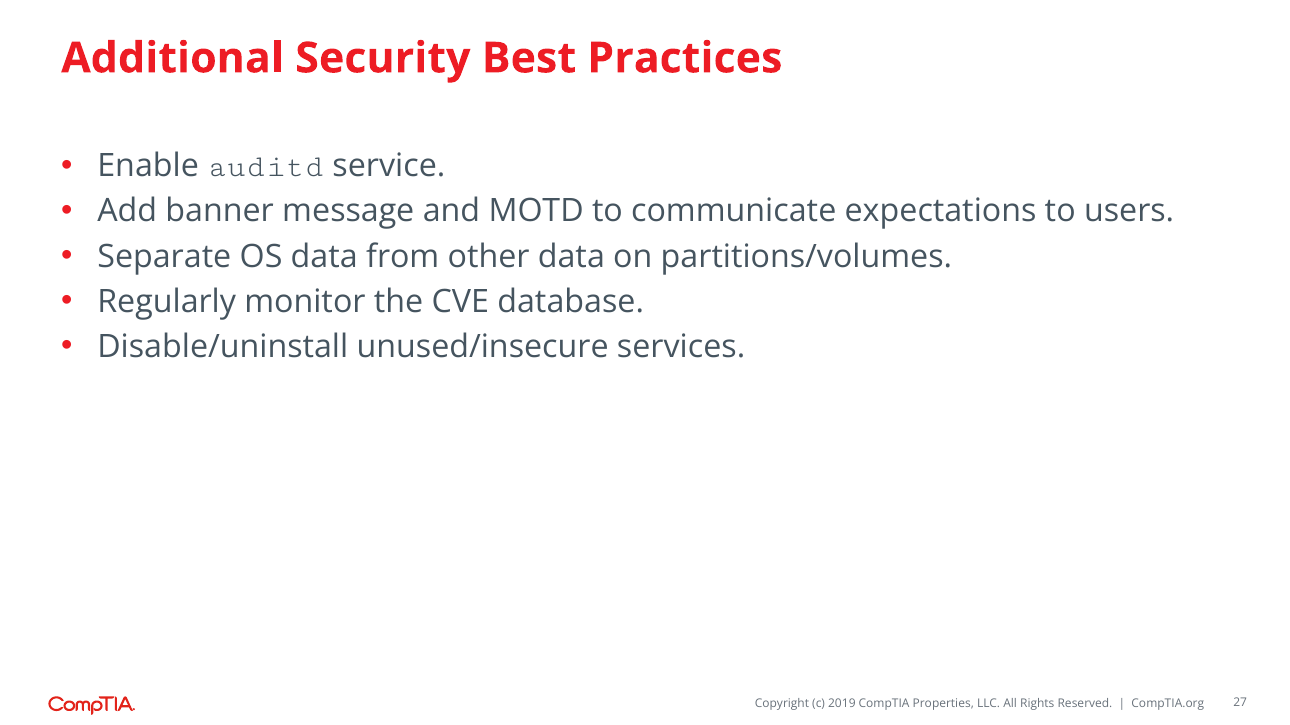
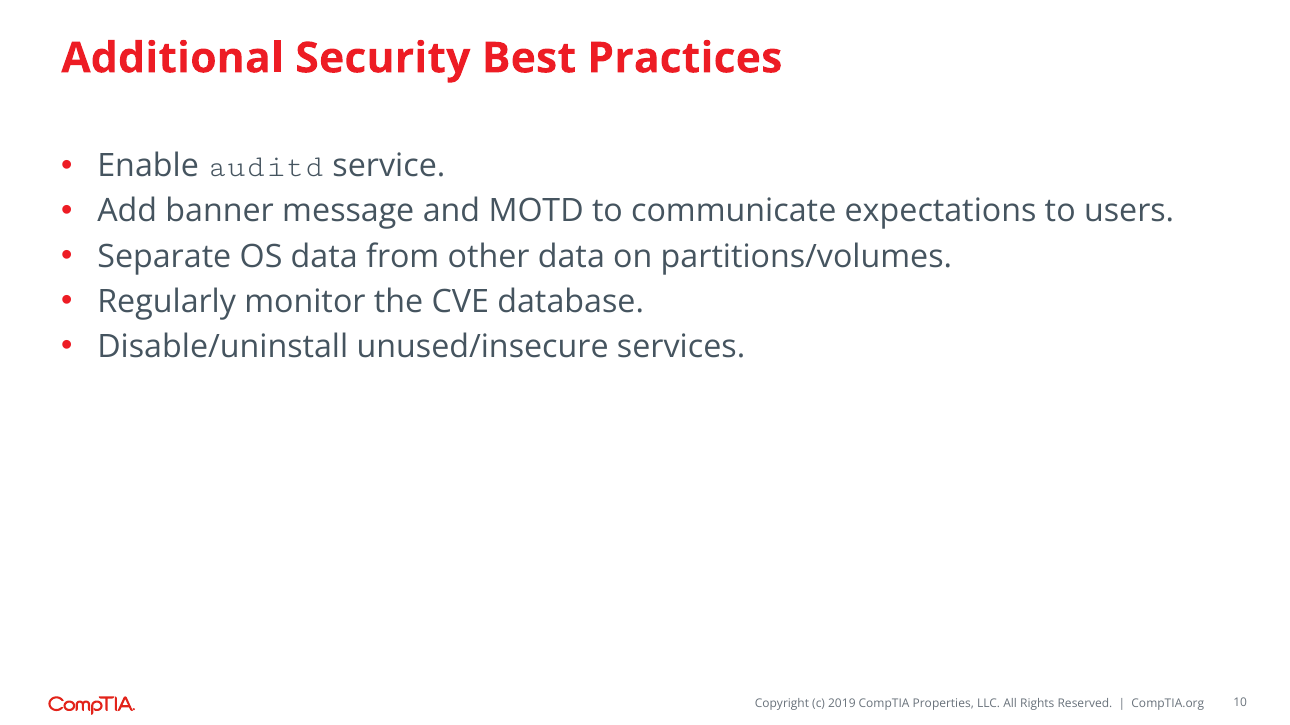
27: 27 -> 10 (1240, 703)
